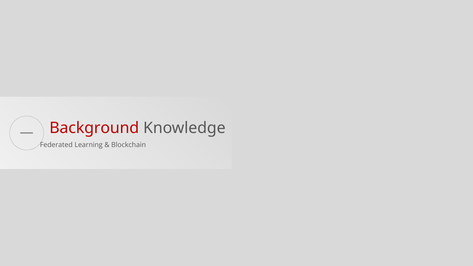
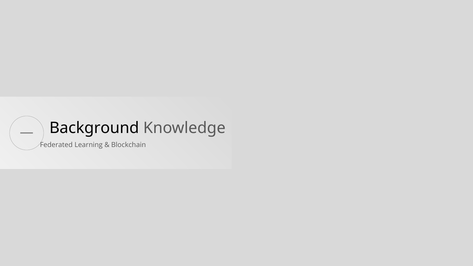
Background colour: red -> black (94, 128)
